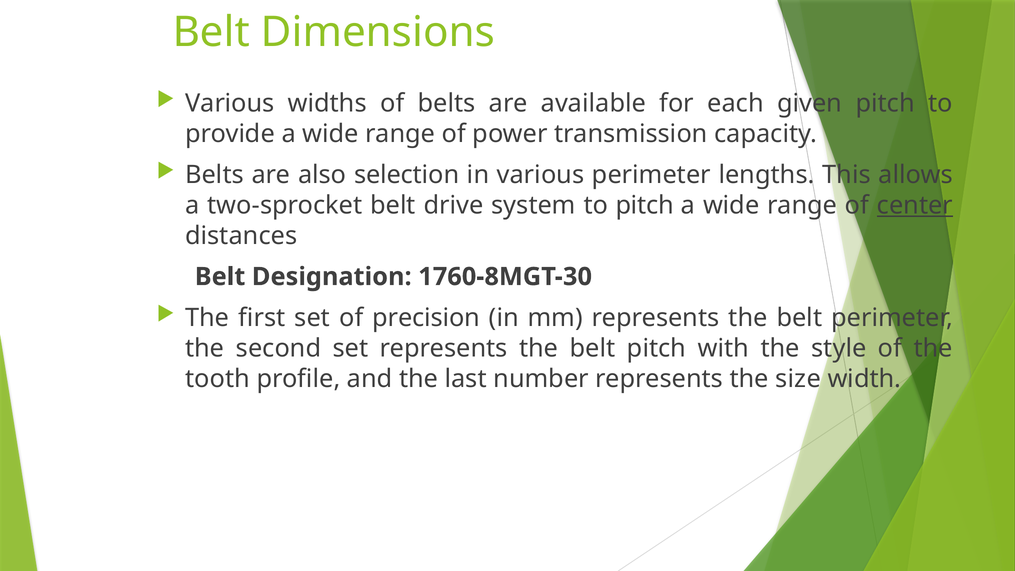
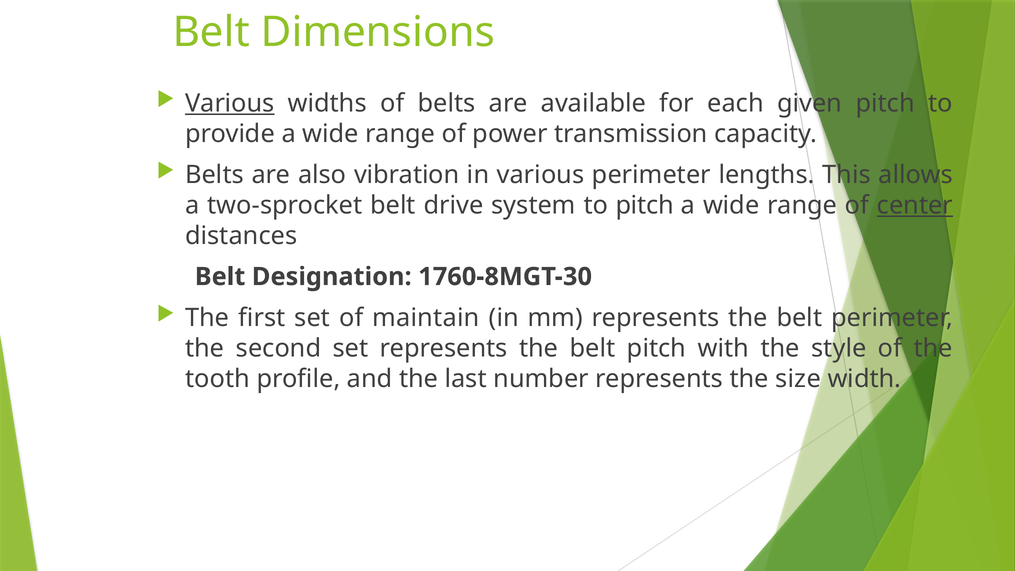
Various underline: none -> present (230, 103)
selection: selection -> vibration (407, 175)
precision: precision -> maintain (426, 318)
